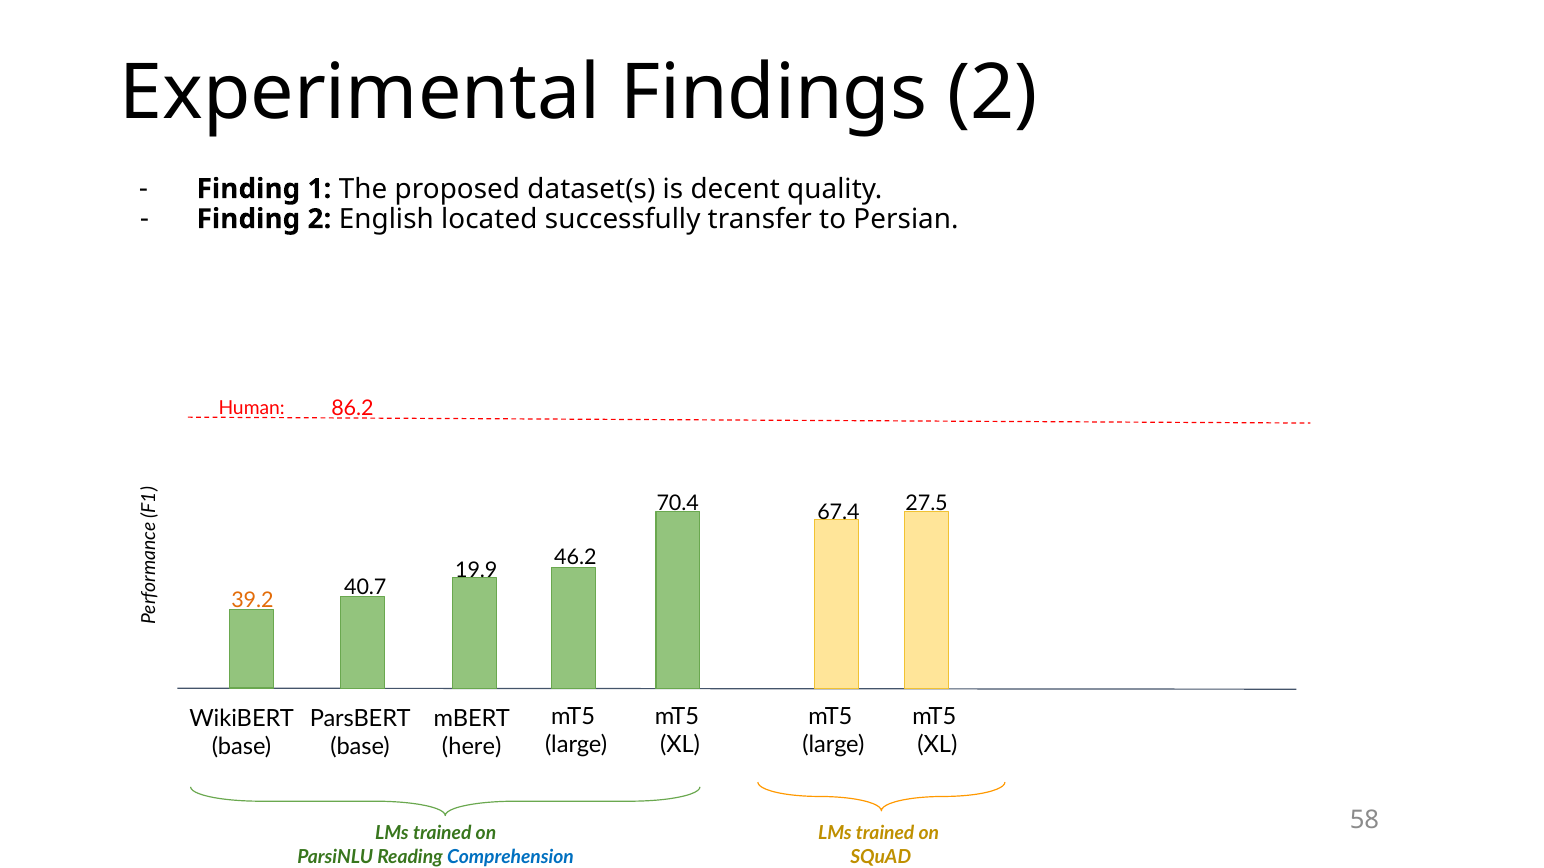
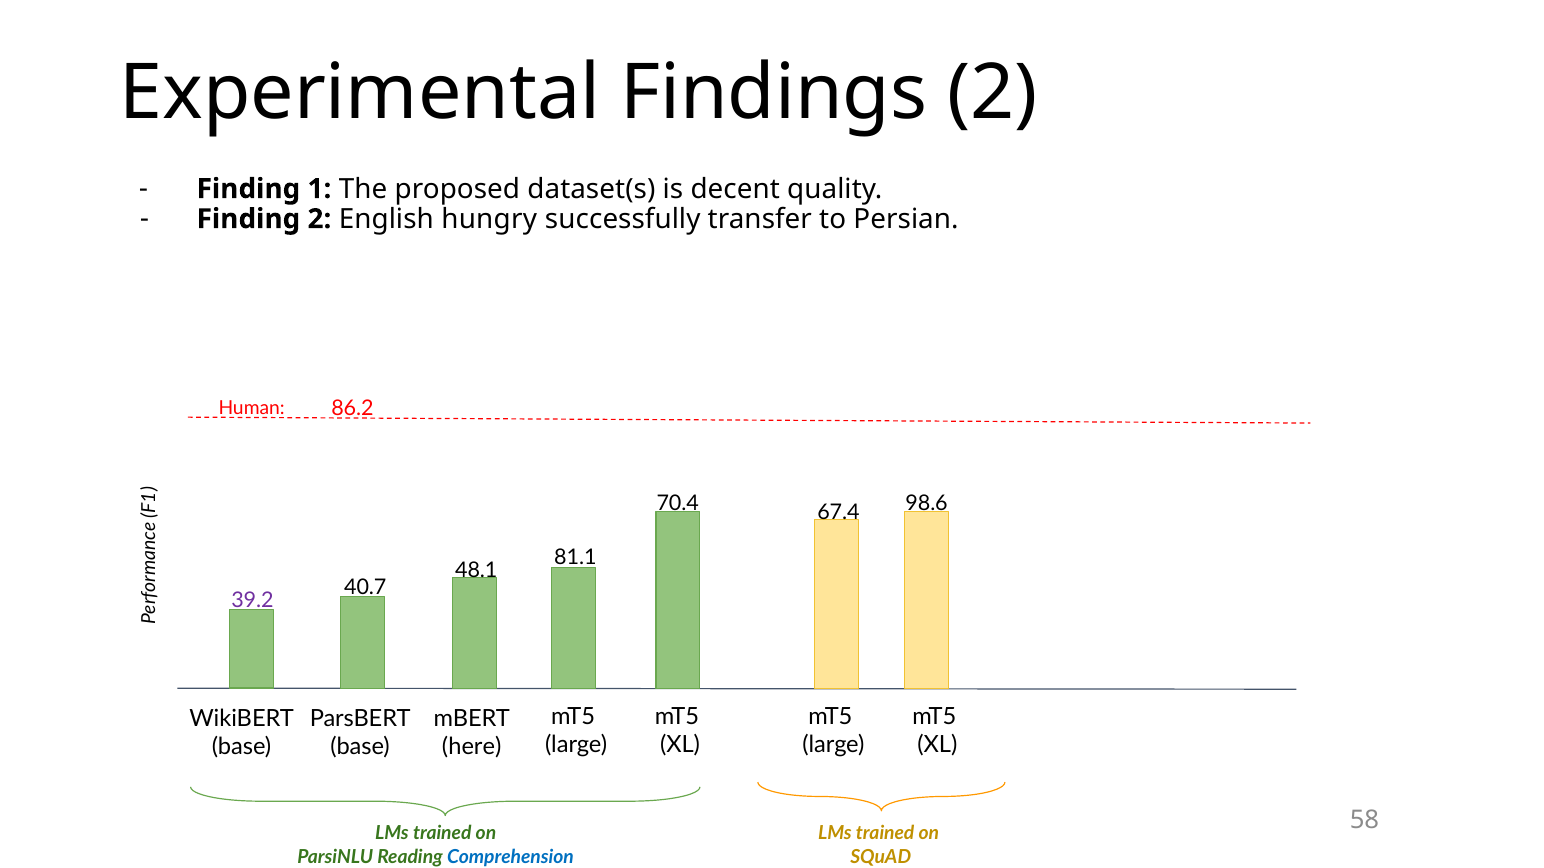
located: located -> hungry (489, 219)
27.5: 27.5 -> 98.6 (927, 504)
46.2: 46.2 -> 81.1 (575, 557)
19.9: 19.9 -> 48.1 (476, 570)
39.2 colour: orange -> purple (252, 601)
